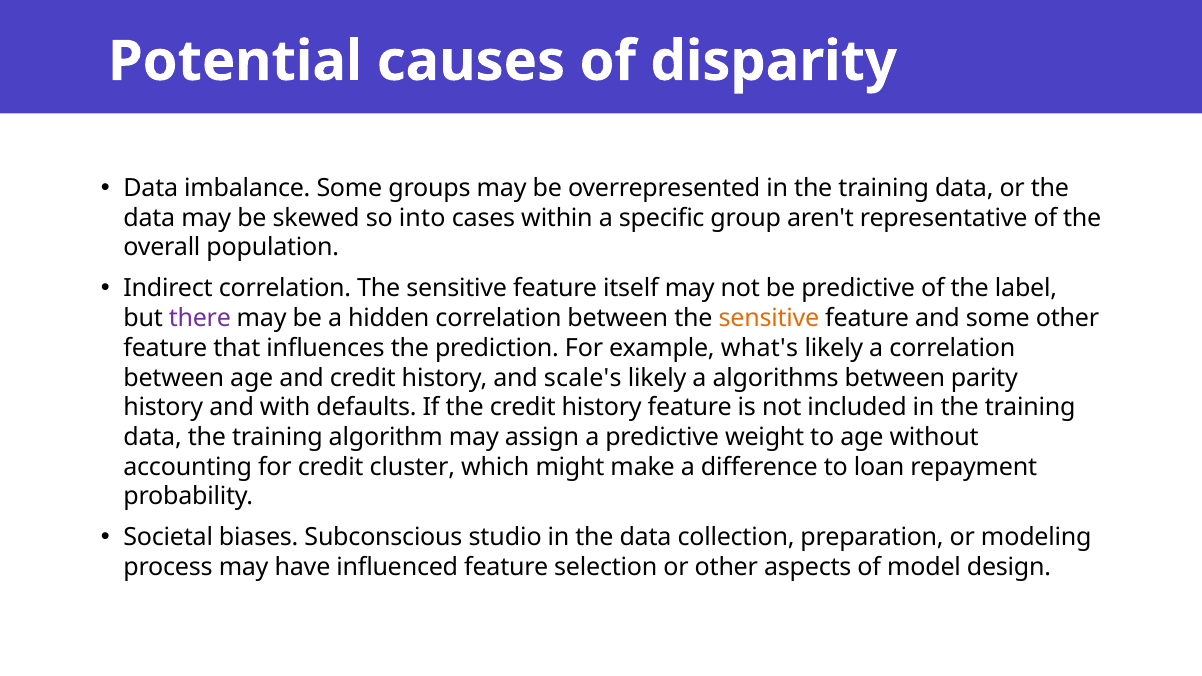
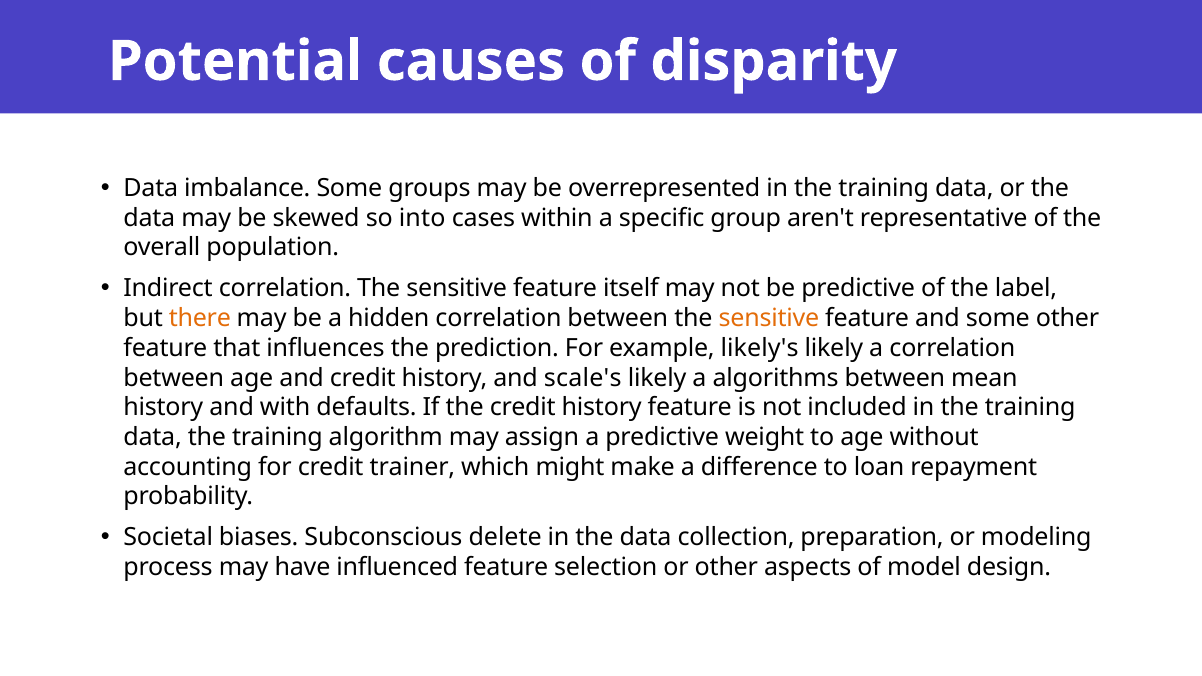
there colour: purple -> orange (200, 318)
what's: what's -> likely's (760, 348)
parity: parity -> mean (984, 378)
cluster: cluster -> trainer (412, 467)
studio: studio -> delete (505, 538)
